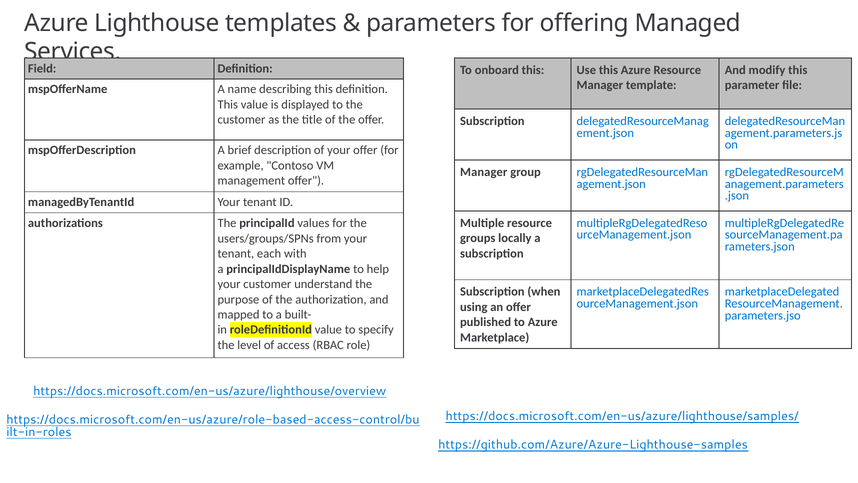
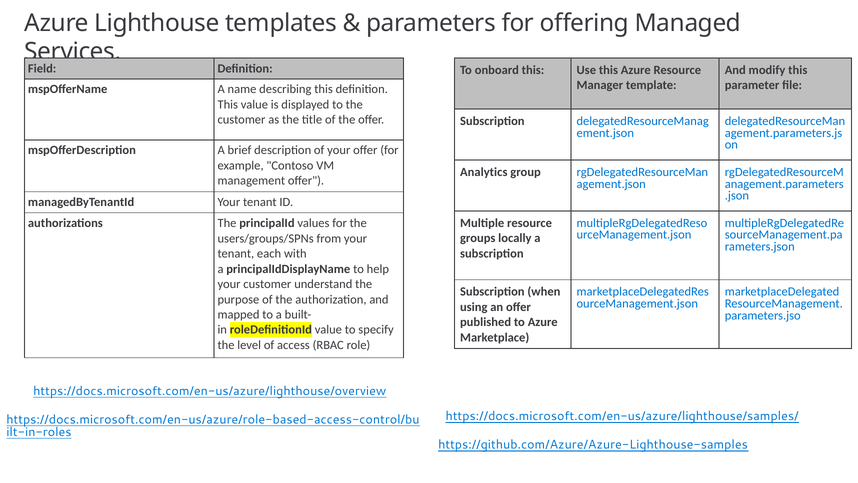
Manager: Manager -> Analytics (484, 172)
